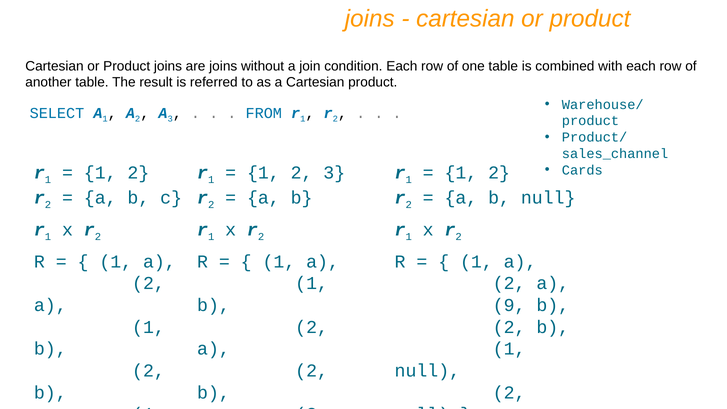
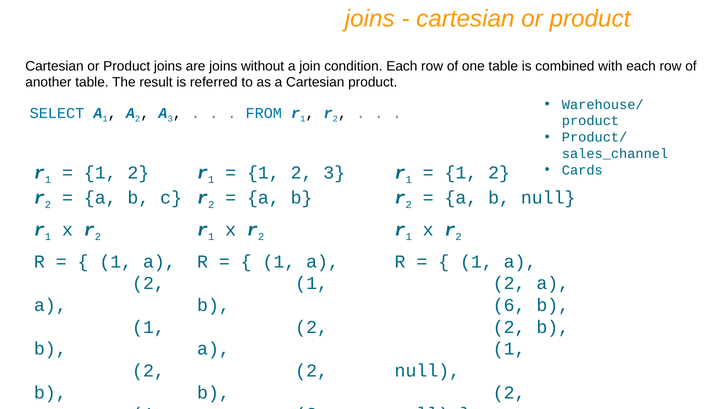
9: 9 -> 6 (509, 305)
